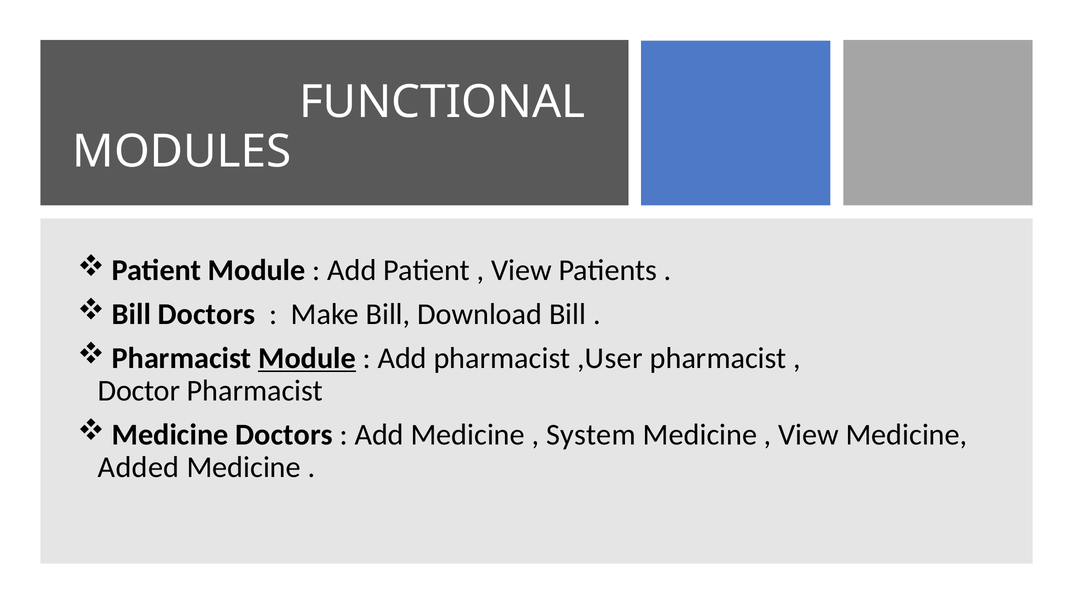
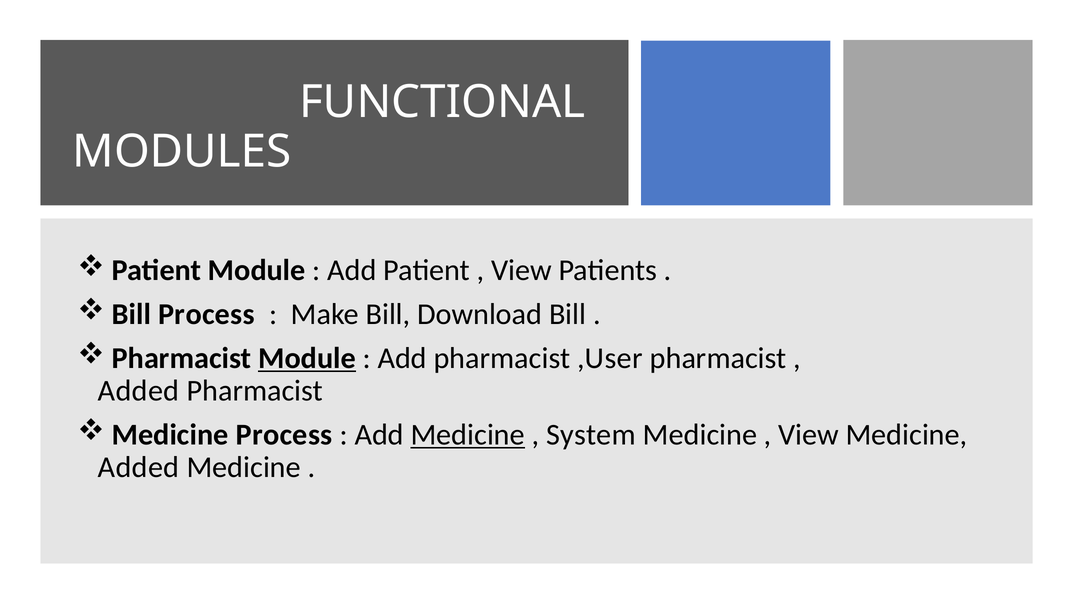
Bill Doctors: Doctors -> Process (206, 314)
Doctor: Doctor -> Added (139, 391)
Medicine Doctors: Doctors -> Process (284, 435)
Medicine underline: none -> present (468, 435)
